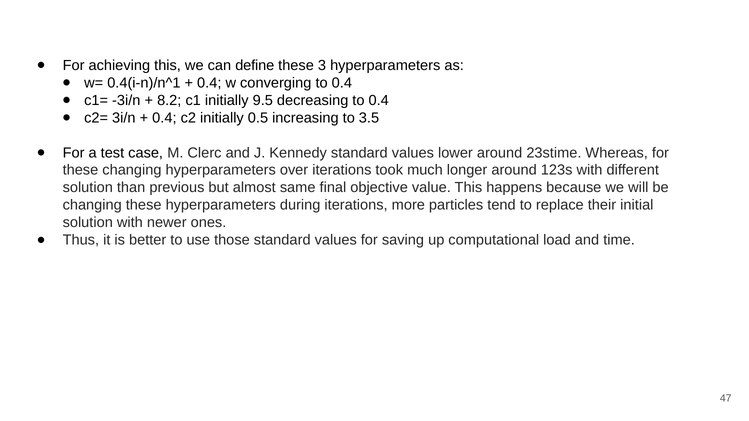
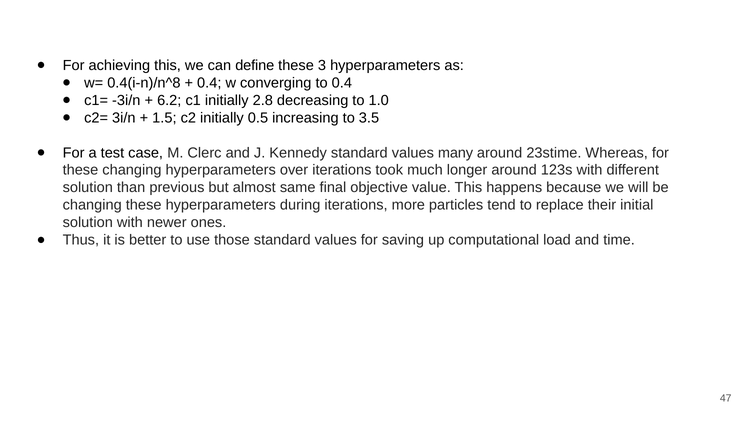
0.4(i-n)/n^1: 0.4(i-n)/n^1 -> 0.4(i-n)/n^8 (144, 83)
8.2: 8.2 -> 6.2 (169, 100)
9.5: 9.5 -> 2.8 (263, 100)
decreasing to 0.4: 0.4 -> 1.0 (379, 100)
0.4: 0.4 -> 1.5 (164, 118)
lower: lower -> many (456, 153)
